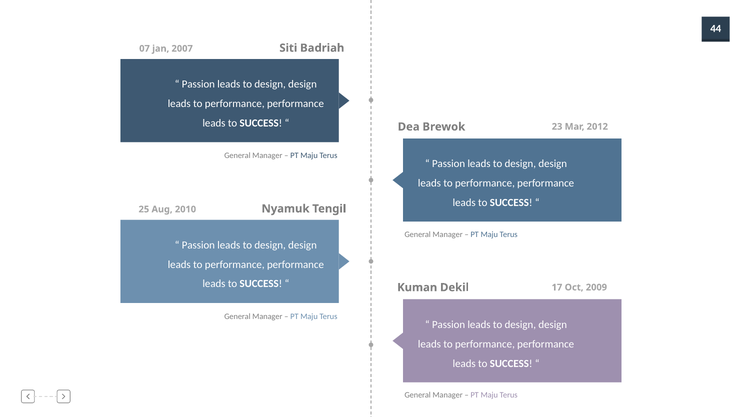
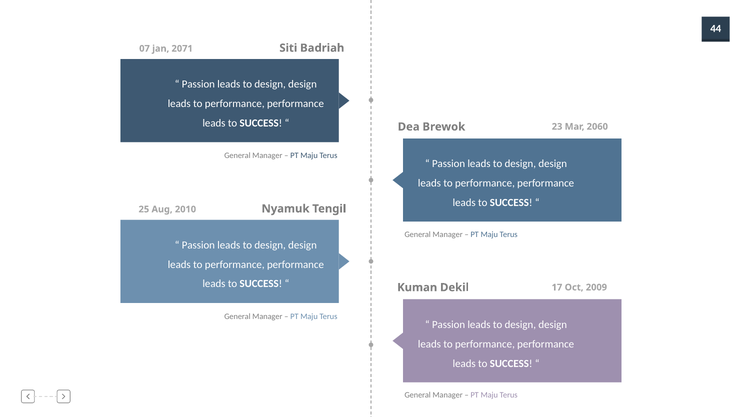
2007: 2007 -> 2071 (182, 49)
2012: 2012 -> 2060 (597, 127)
